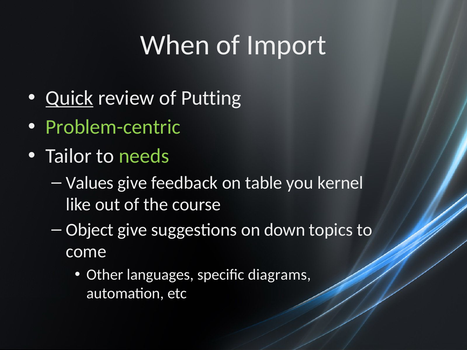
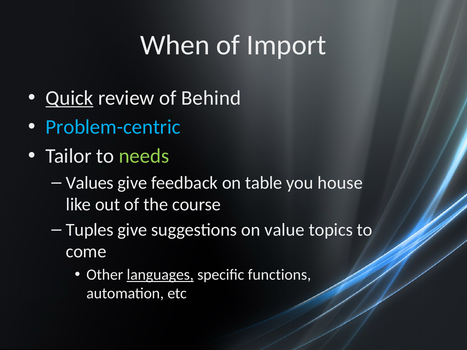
Putting: Putting -> Behind (211, 98)
Problem-centric colour: light green -> light blue (113, 127)
kernel: kernel -> house (340, 183)
Object: Object -> Tuples (90, 230)
down: down -> value (284, 230)
languages underline: none -> present (160, 275)
diagrams: diagrams -> functions (279, 275)
